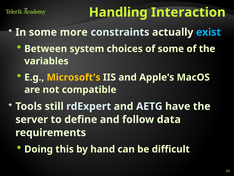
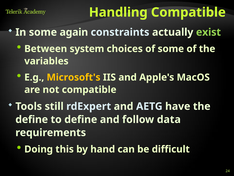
Handling Interaction: Interaction -> Compatible (188, 12)
more: more -> again (74, 32)
exist colour: light blue -> light green (208, 32)
server: server -> define (32, 119)
